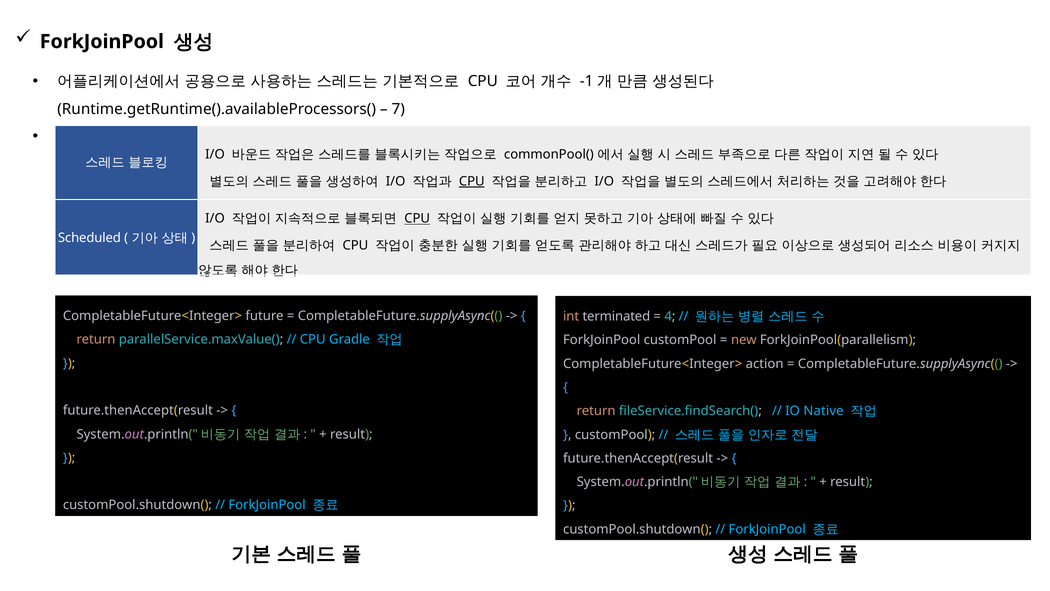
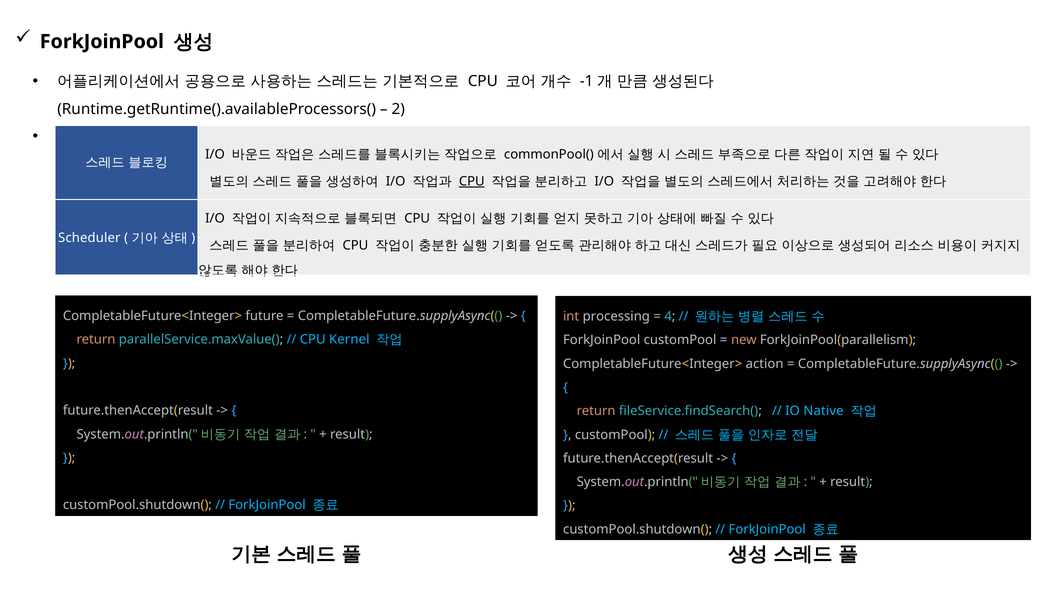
7: 7 -> 2 (398, 109)
CPU underline: present -> none (417, 218)
Scheduled: Scheduled -> Scheduler (89, 238)
terminated: terminated -> processing (616, 316)
Gradle: Gradle -> Kernel (349, 339)
